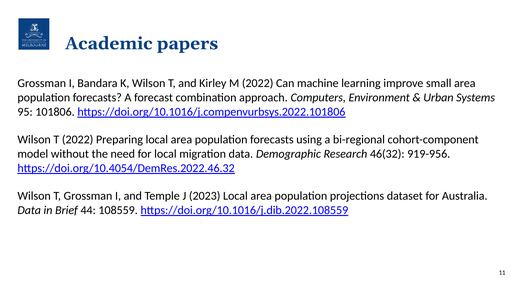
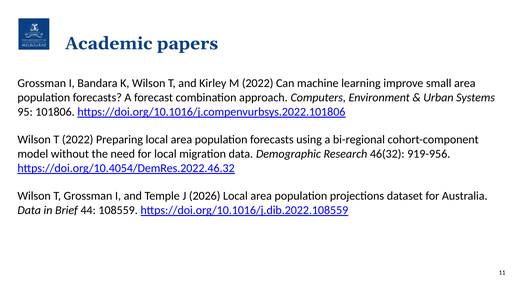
2023: 2023 -> 2026 (205, 196)
